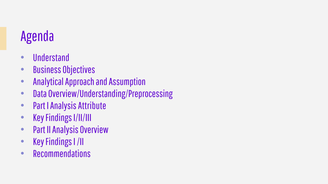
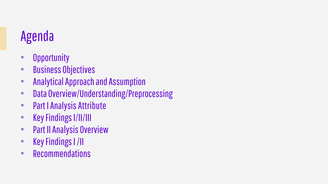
Understand: Understand -> Opportunity (51, 58)
